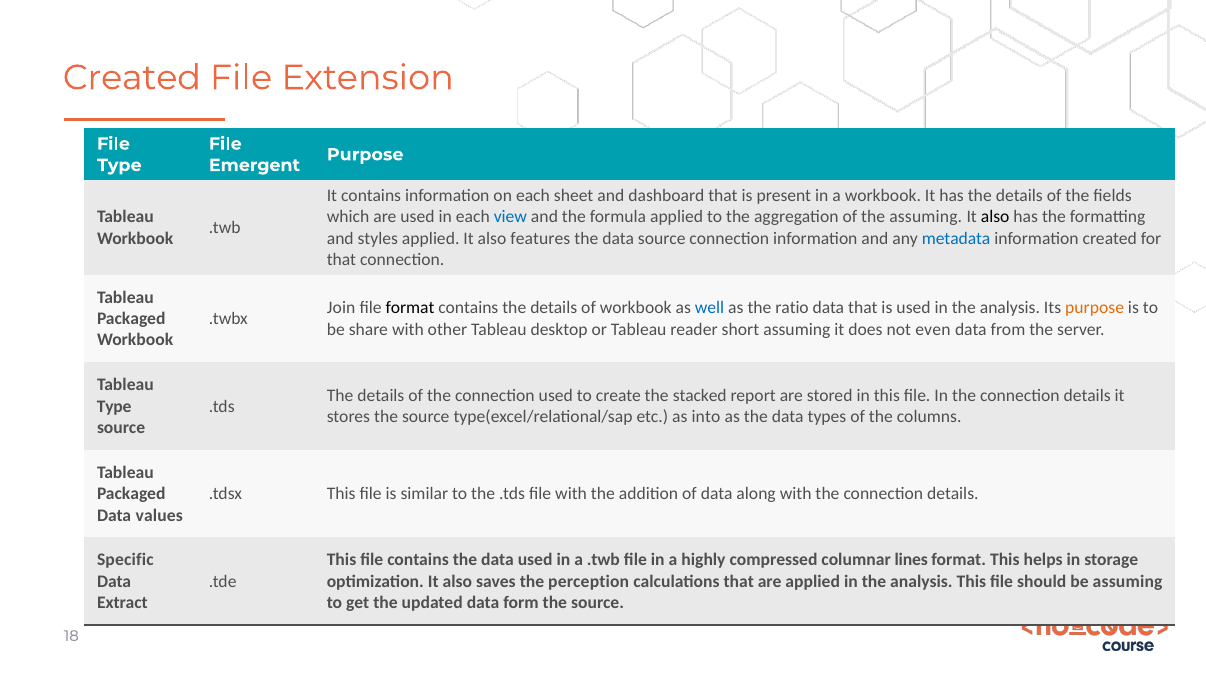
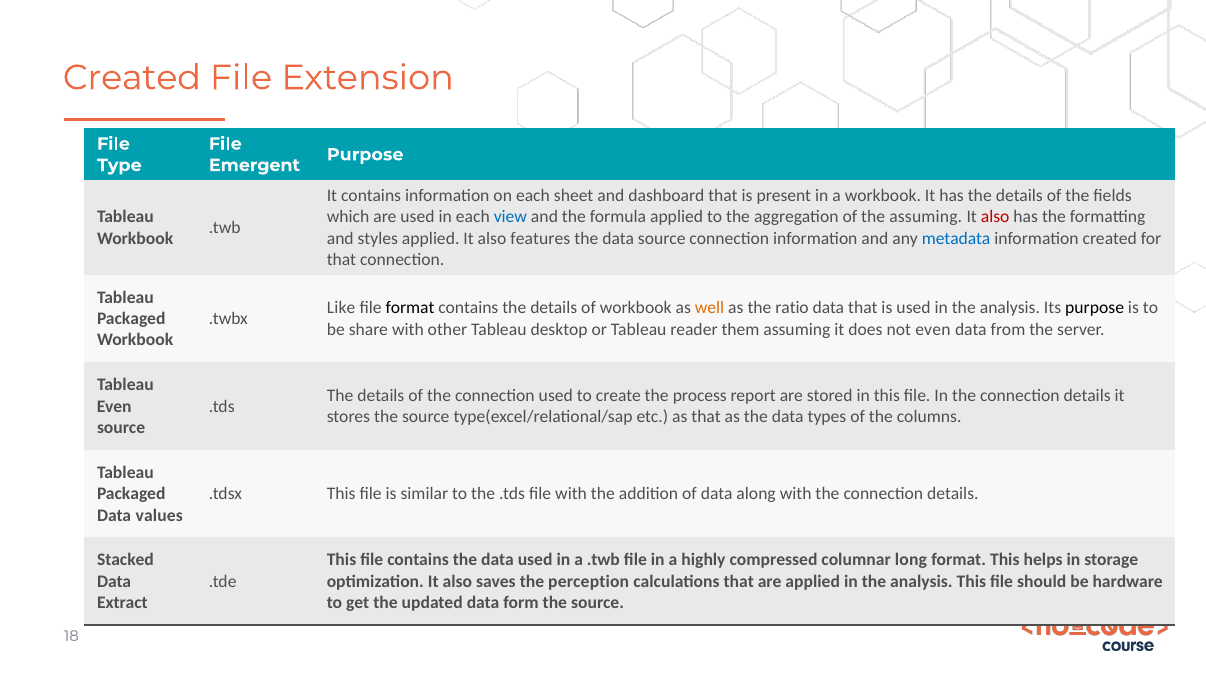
also colour: black -> red (995, 217)
Join: Join -> Like (341, 308)
well colour: blue -> orange (710, 308)
purpose colour: orange -> black (1095, 308)
short: short -> them (740, 330)
stacked: stacked -> process (700, 396)
Type: Type -> Even (114, 406)
as into: into -> that (706, 417)
Specific: Specific -> Stacked (125, 560)
lines: lines -> long (911, 560)
be assuming: assuming -> hardware (1128, 582)
